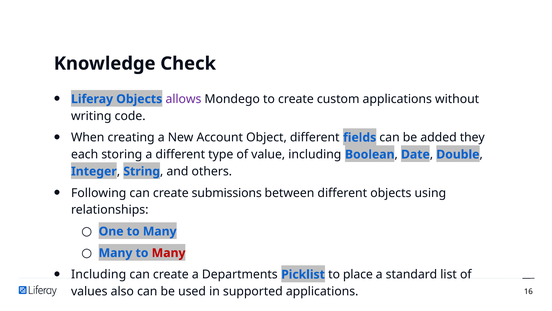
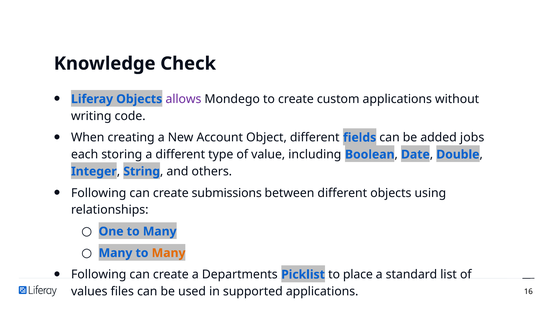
they: they -> jobs (472, 137)
Many colour: red -> orange (169, 253)
Including: Including -> Following (99, 274)
also: also -> files (122, 291)
